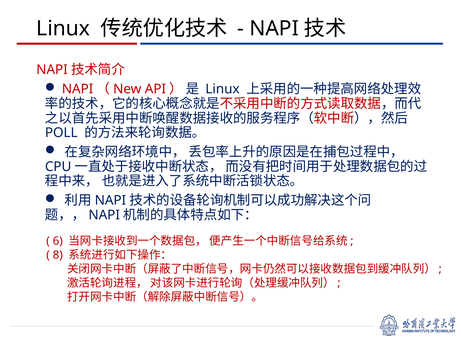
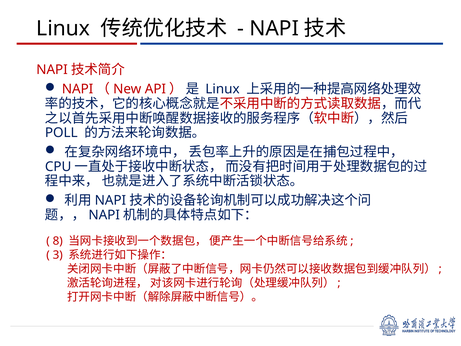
6: 6 -> 8 (58, 241)
8: 8 -> 3 (58, 255)
